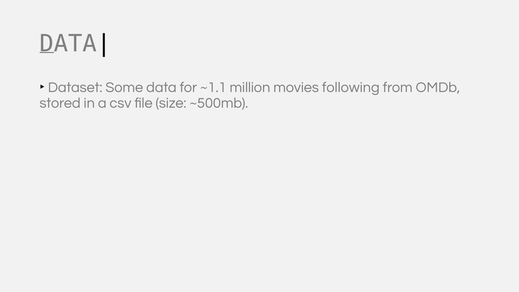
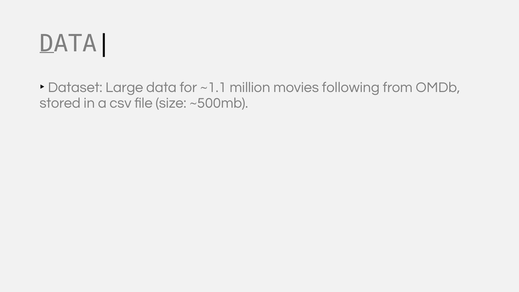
Some: Some -> Large (124, 87)
